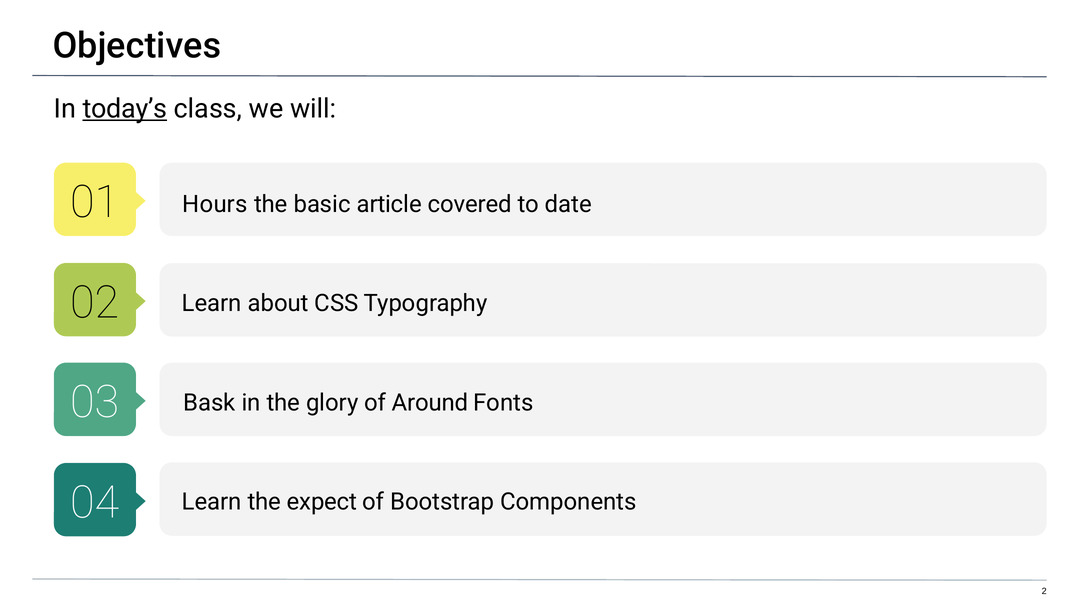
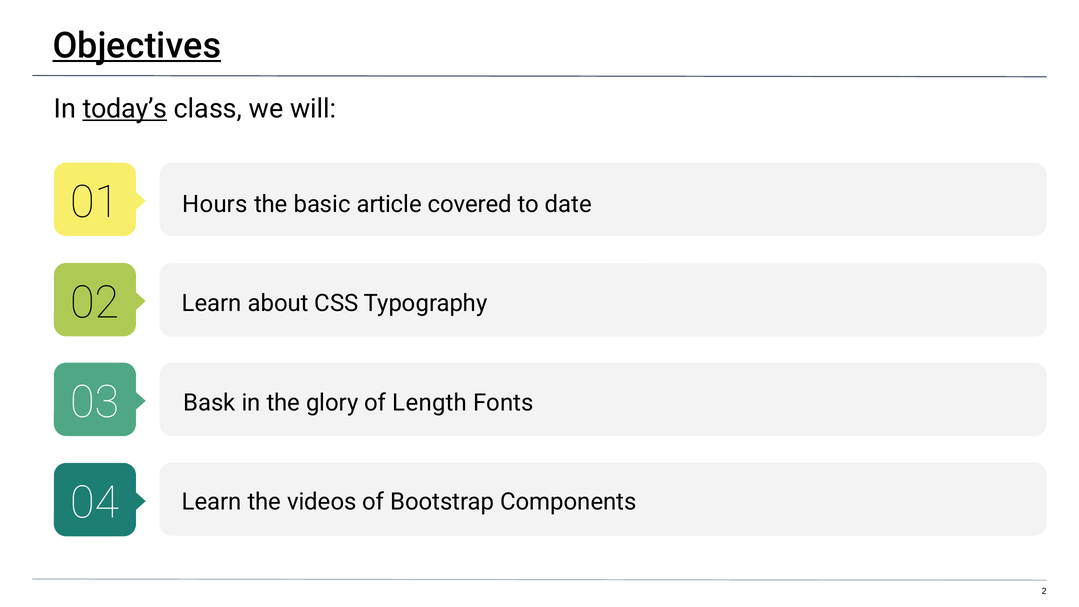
Objectives underline: none -> present (137, 46)
Around: Around -> Length (430, 403)
expect: expect -> videos (322, 502)
